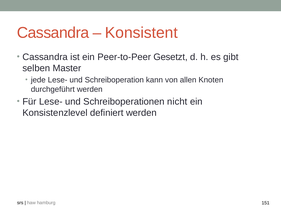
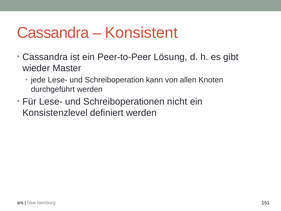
Gesetzt: Gesetzt -> Lösung (171, 57)
selben: selben -> wieder (36, 68)
